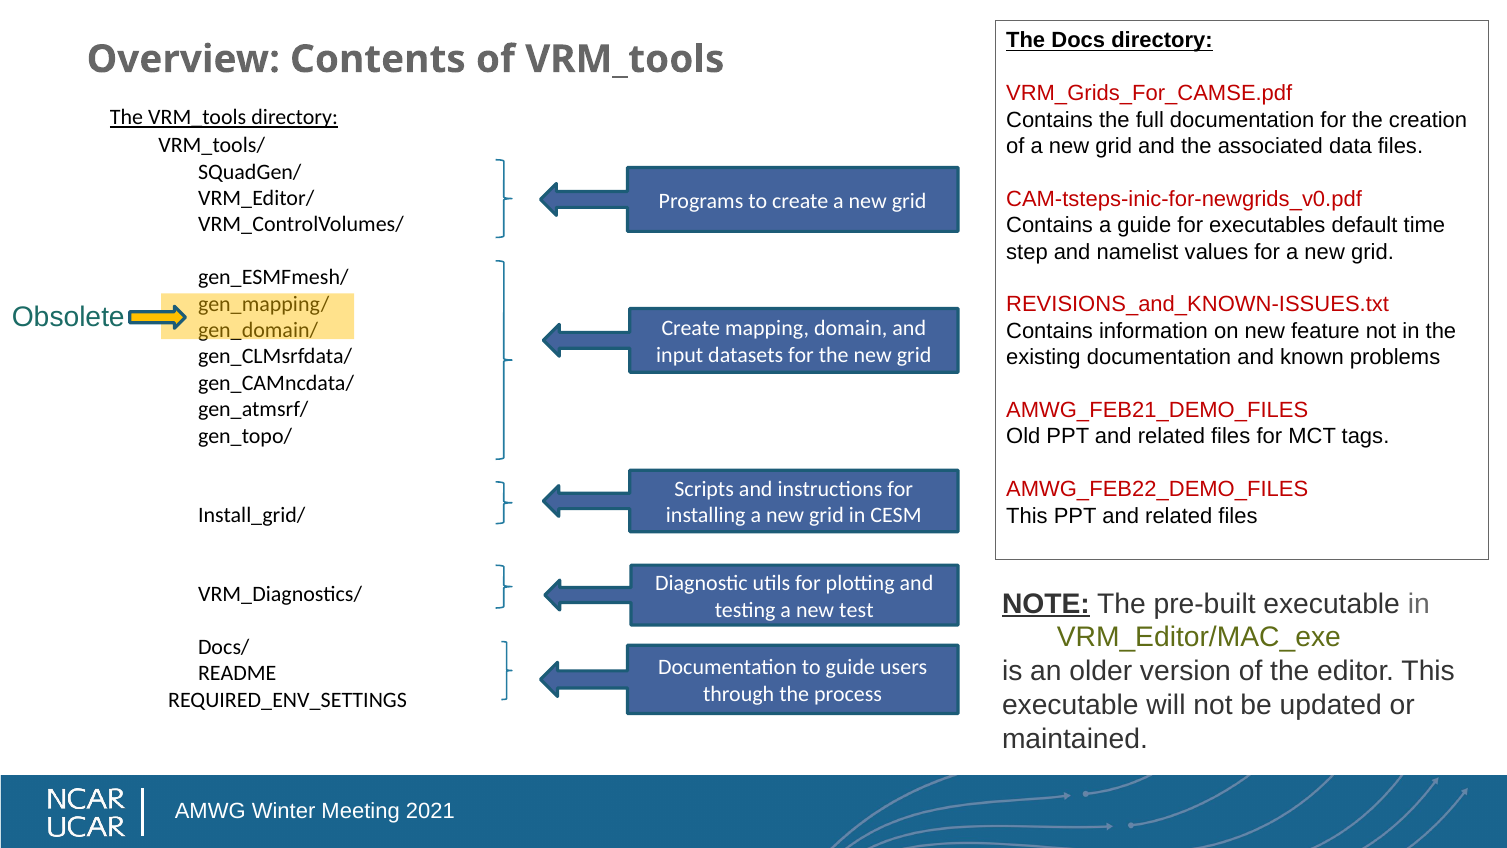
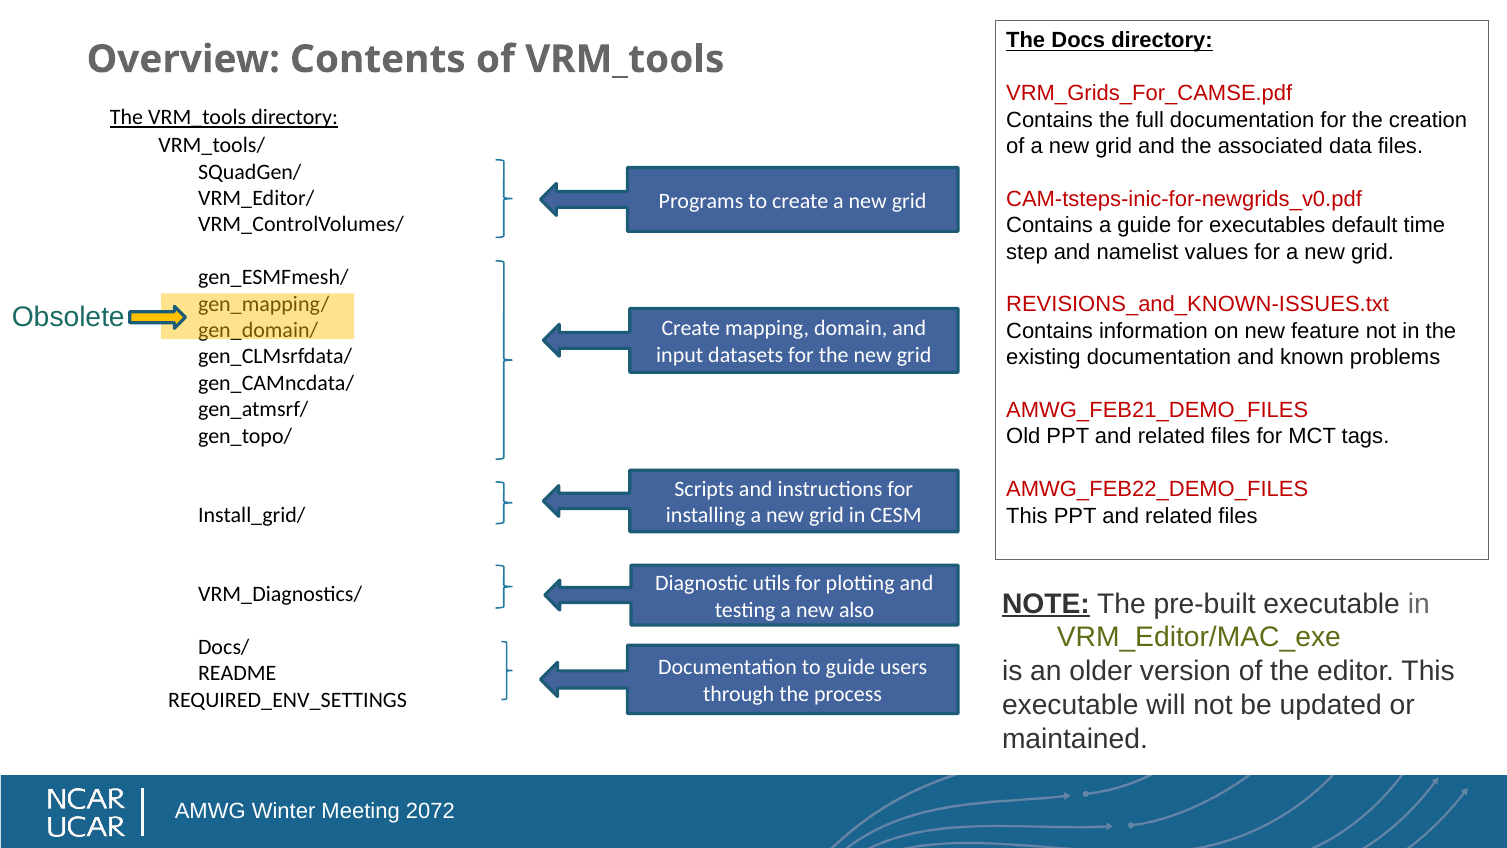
test: test -> also (857, 610)
2021: 2021 -> 2072 (430, 811)
